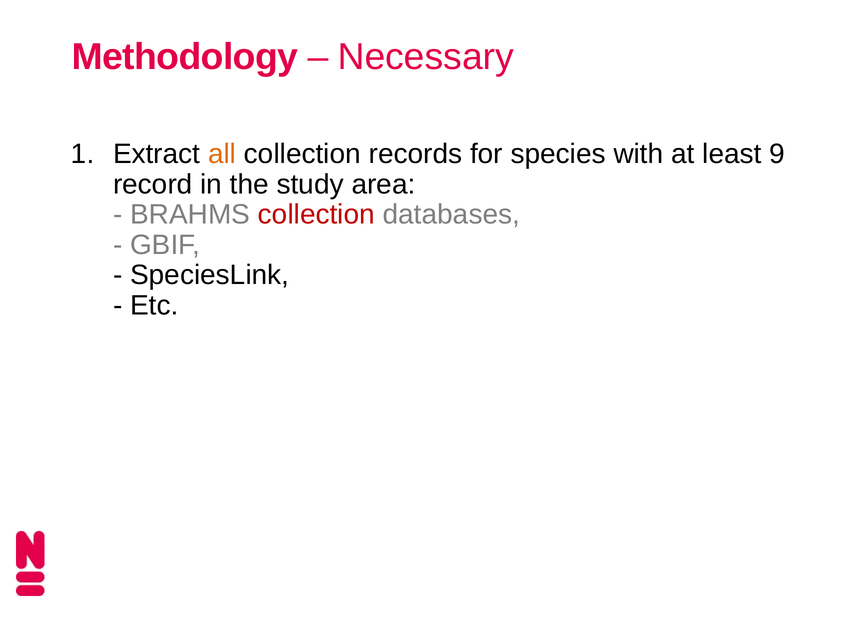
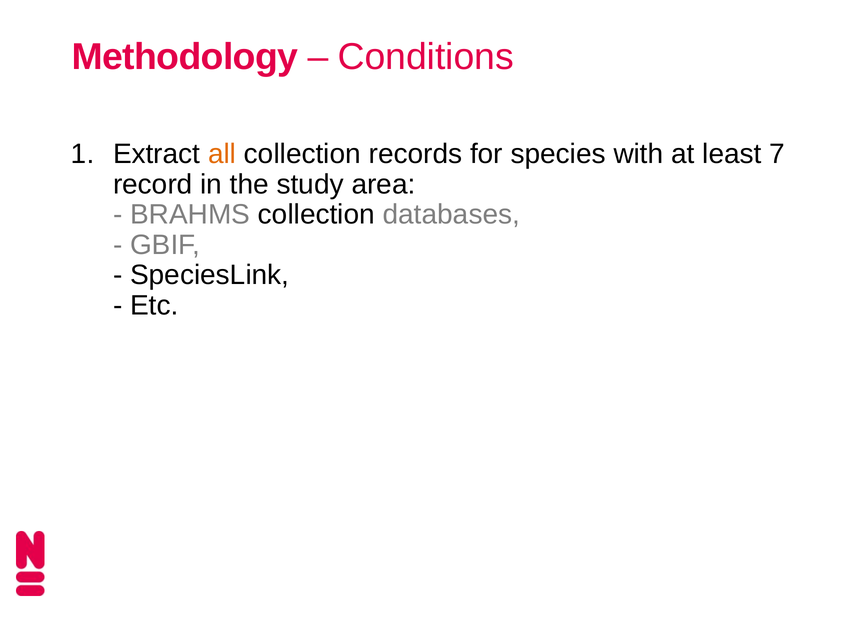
Necessary: Necessary -> Conditions (426, 57)
9: 9 -> 7 (777, 154)
collection colour: red -> black (316, 215)
